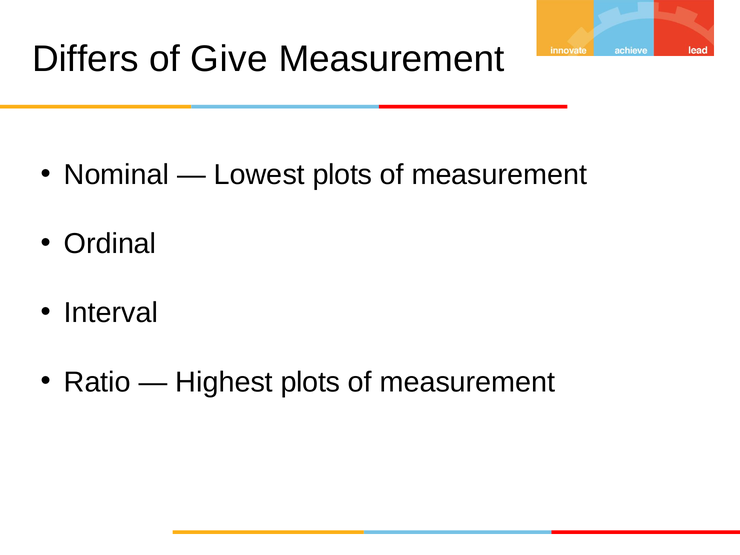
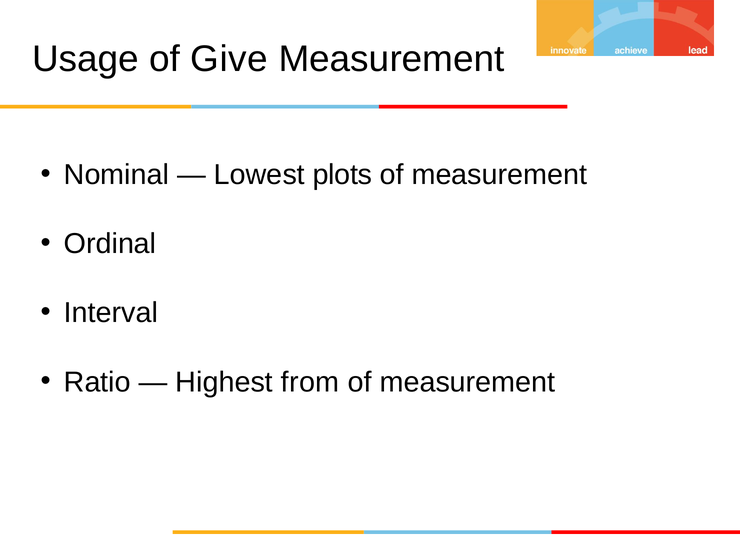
Differs: Differs -> Usage (85, 59)
Highest plots: plots -> from (310, 382)
